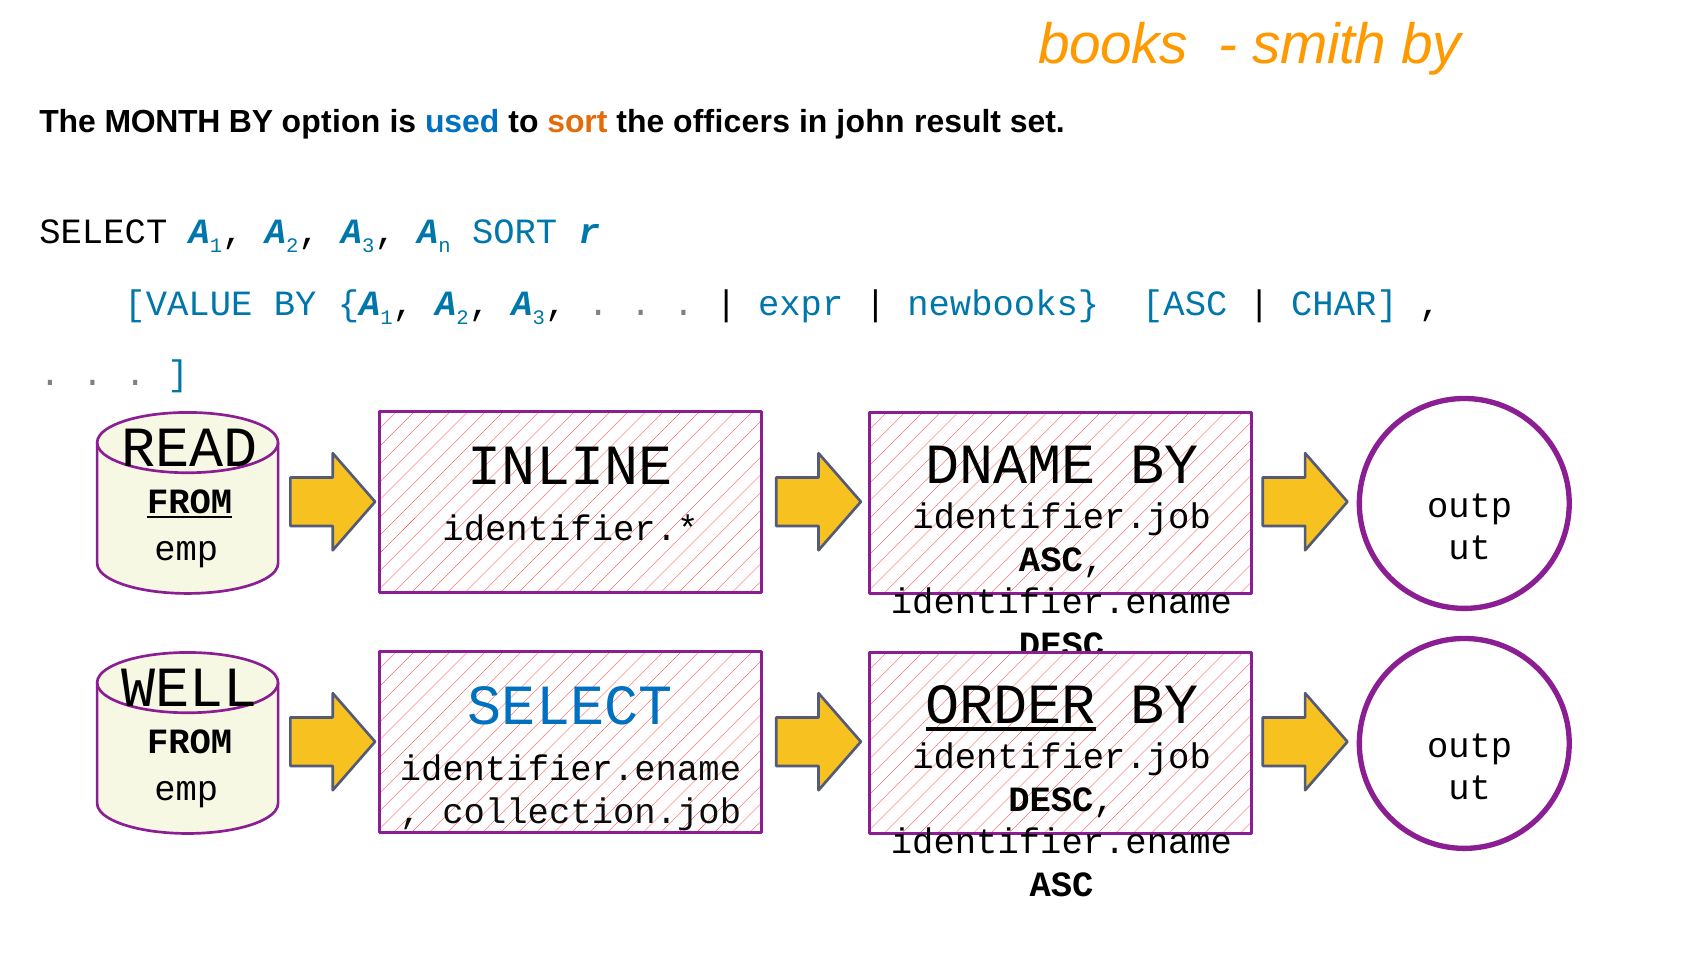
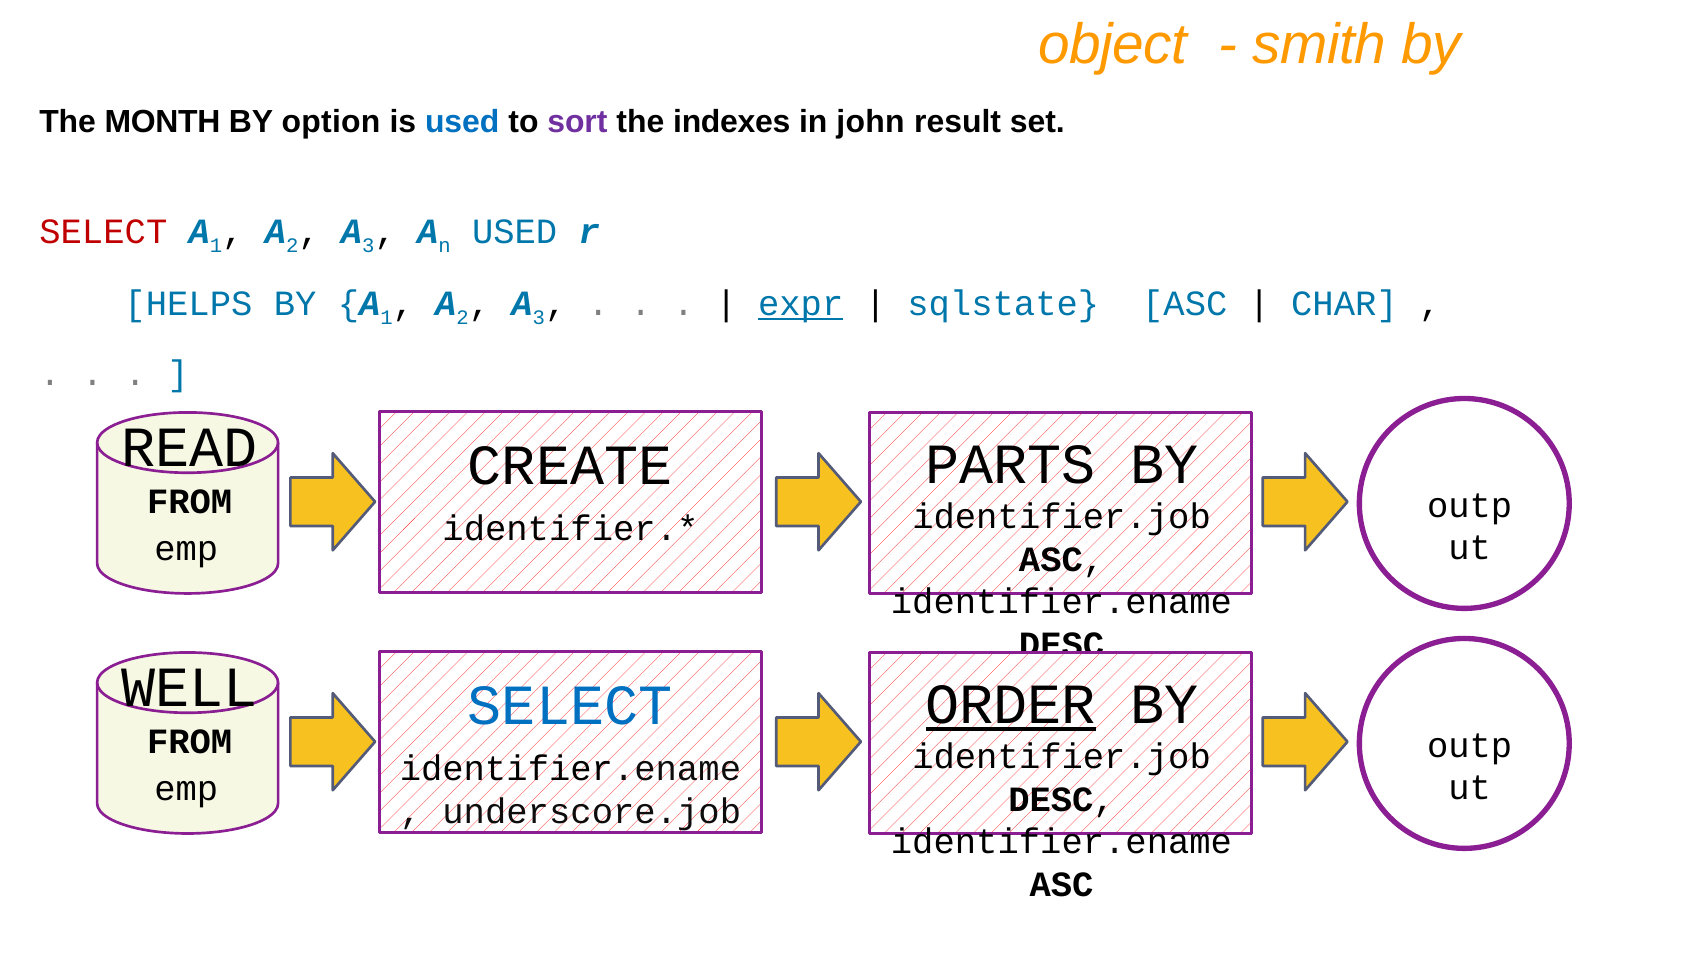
books: books -> object (1113, 44)
sort colour: orange -> purple (577, 122)
officers: officers -> indexes (732, 122)
SELECT colour: black -> red (103, 231)
SORT: SORT -> USED (515, 231)
VALUE: VALUE -> HELPS (188, 304)
expr underline: none -> present (801, 304)
newbooks: newbooks -> sqlstate (1003, 304)
DNAME: DNAME -> PARTS (1011, 464)
INLINE: INLINE -> CREATE (570, 466)
FROM underline: present -> none (190, 502)
collection.job: collection.job -> underscore.job (592, 812)
